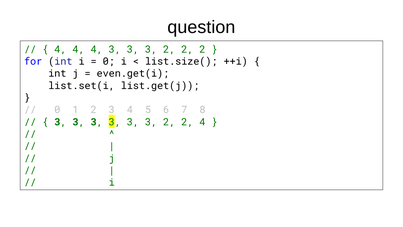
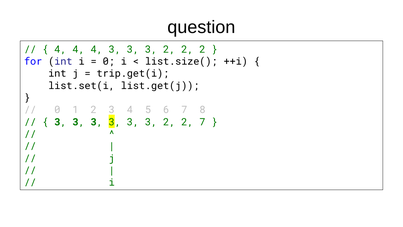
even.get(i: even.get(i -> trip.get(i (133, 74)
2 4: 4 -> 7 (202, 122)
